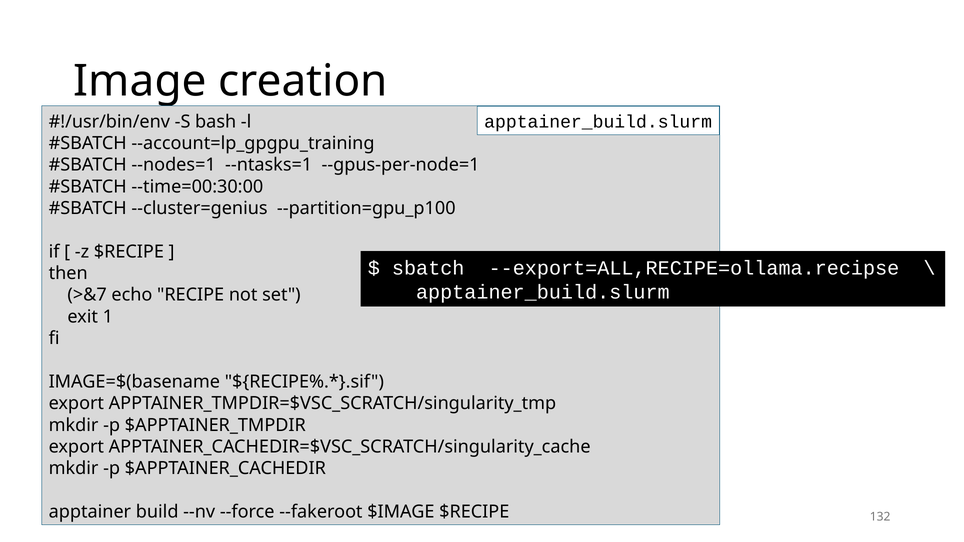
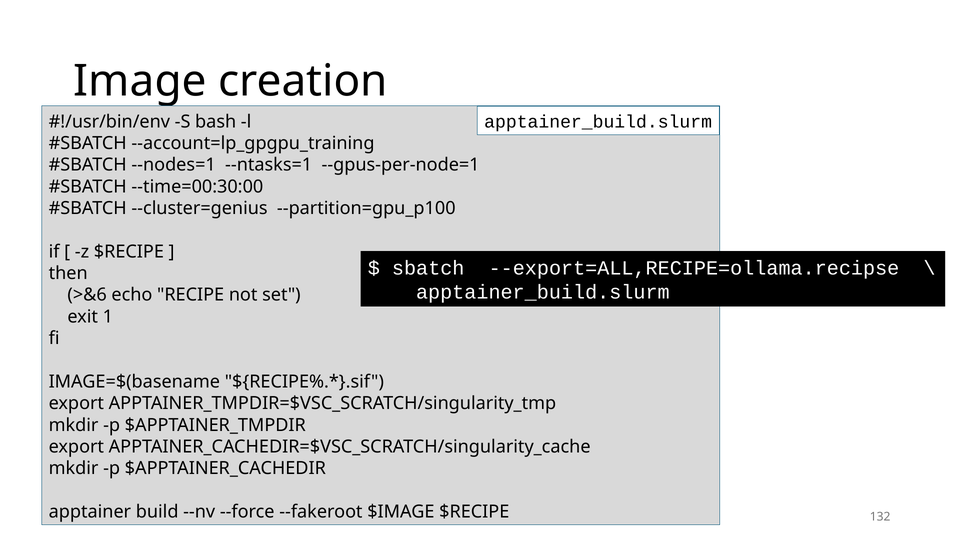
>&7: >&7 -> >&6 (87, 295)
